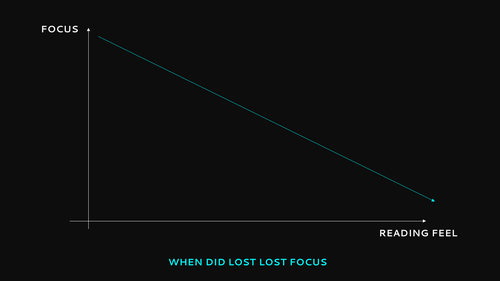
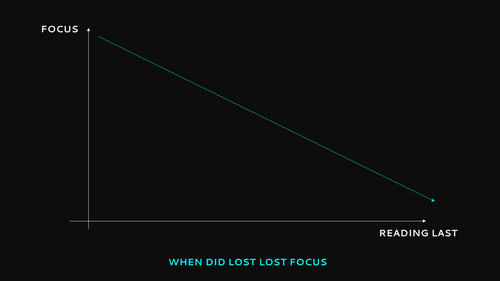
FEEL: FEEL -> LAST (445, 234)
